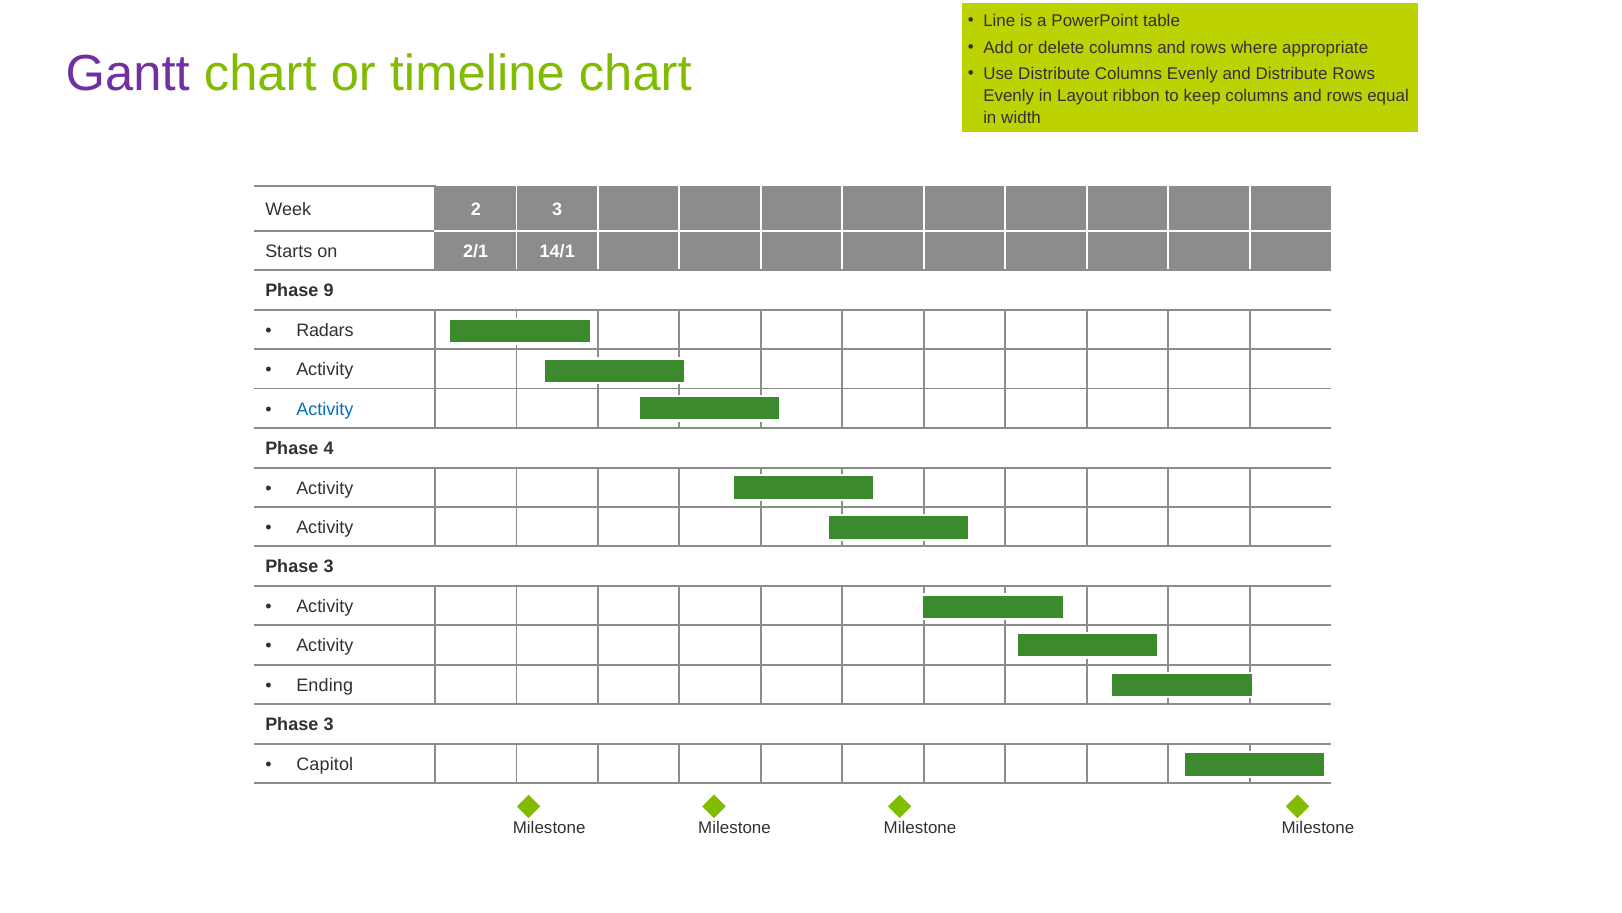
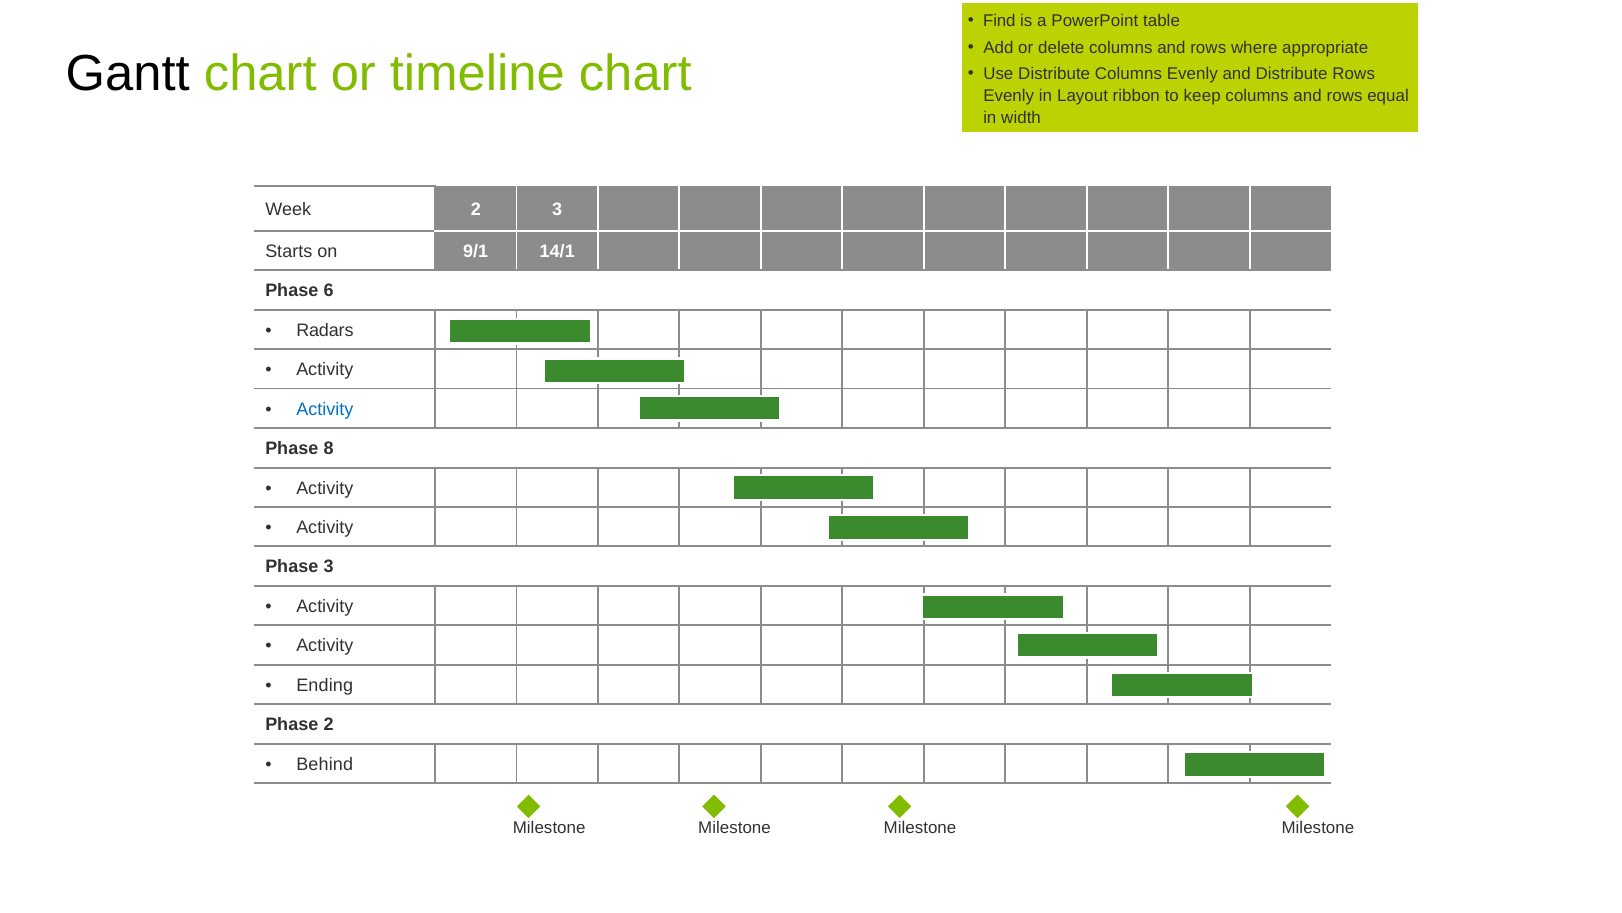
Line: Line -> Find (999, 21)
Gantt colour: purple -> black (128, 73)
2/1: 2/1 -> 9/1 (476, 251)
9: 9 -> 6 (329, 291)
4: 4 -> 8 (329, 449)
3: 3 -> 2 (329, 724)
Capitol: Capitol -> Behind (325, 764)
